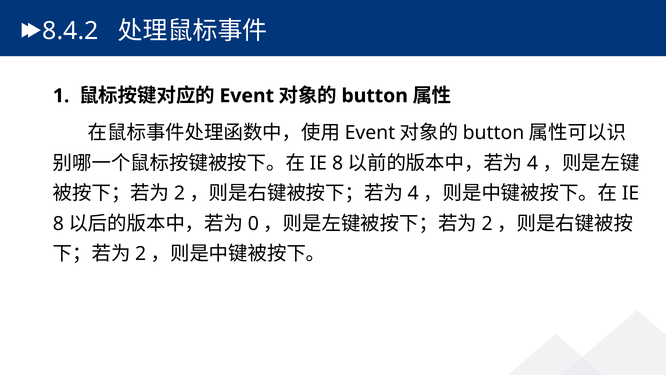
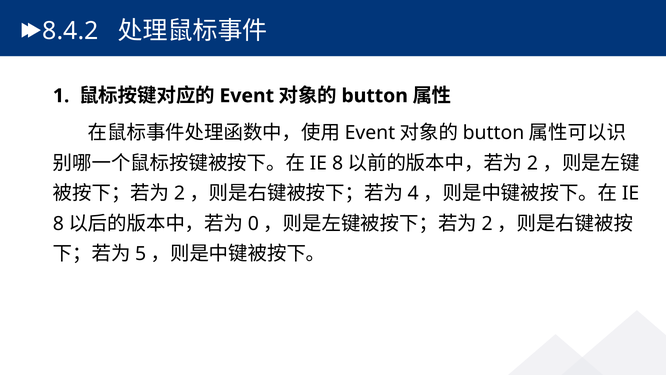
4: 4 -> 2 (533, 163)
2: 2 -> 5 (141, 254)
